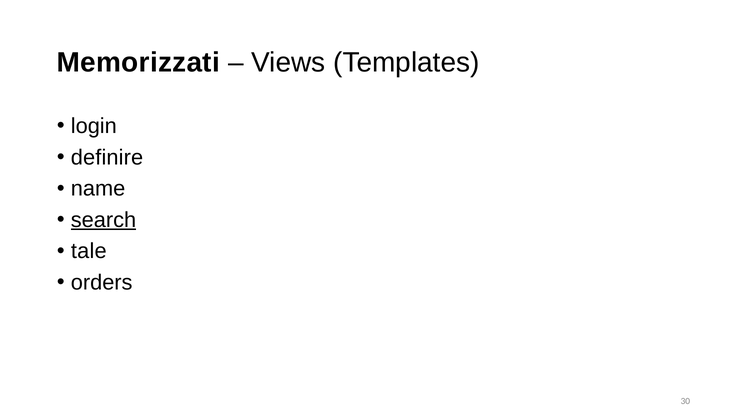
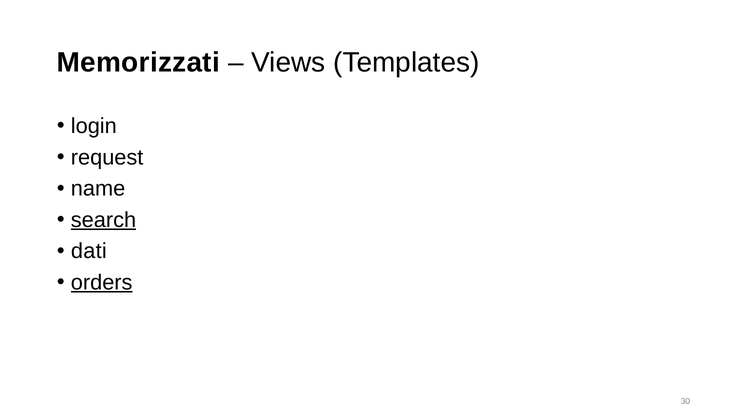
definire: definire -> request (107, 157)
tale: tale -> dati (89, 251)
orders underline: none -> present (102, 283)
